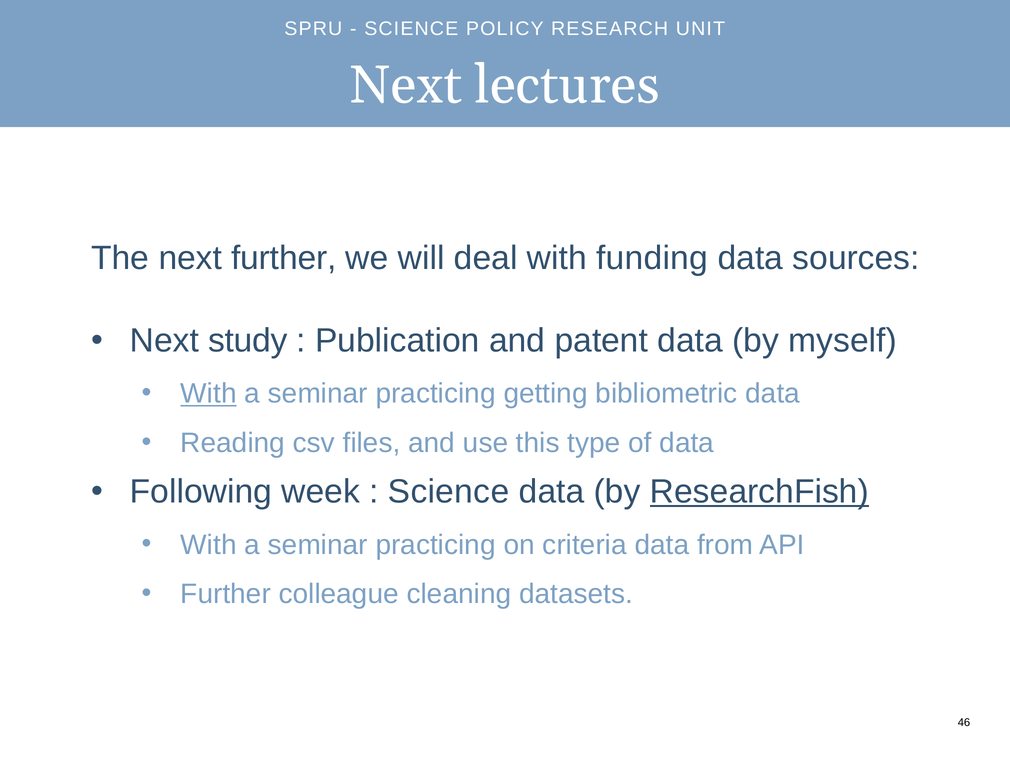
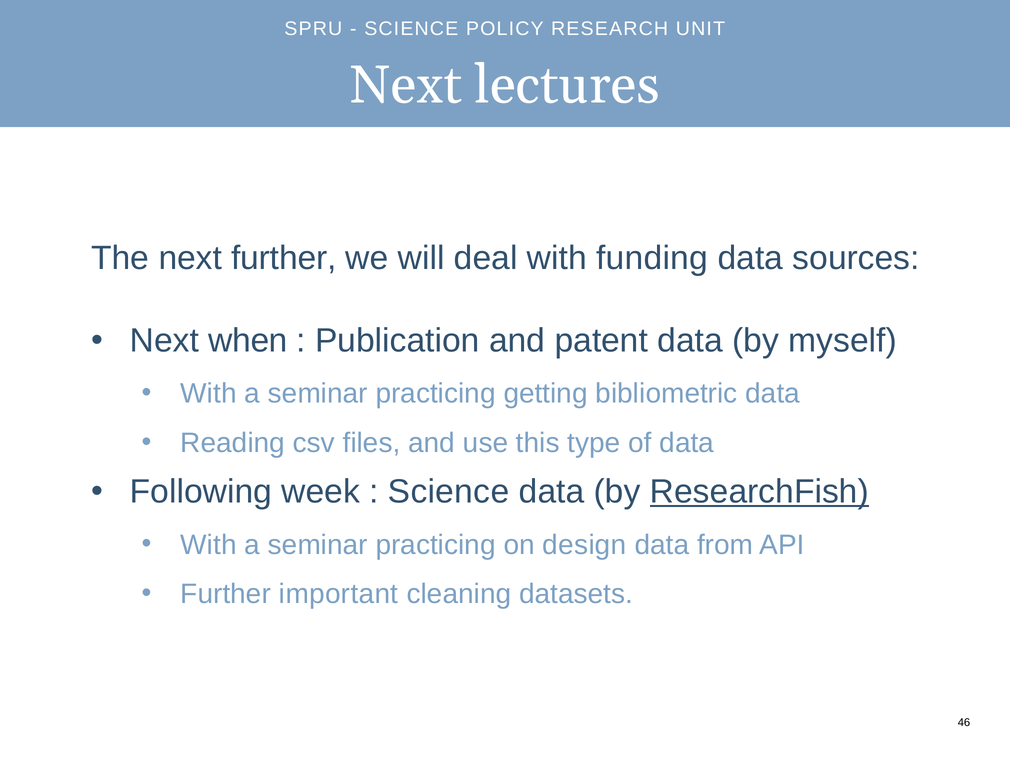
study: study -> when (248, 341)
With underline: present -> none (209, 394)
criteria: criteria -> design (584, 545)
colleague: colleague -> important (339, 595)
